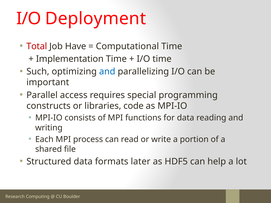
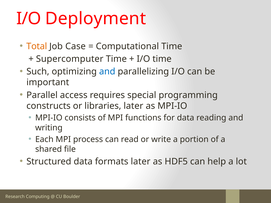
Total colour: red -> orange (37, 46)
Have: Have -> Case (75, 46)
Implementation: Implementation -> Supercomputer (70, 59)
libraries code: code -> later (133, 106)
